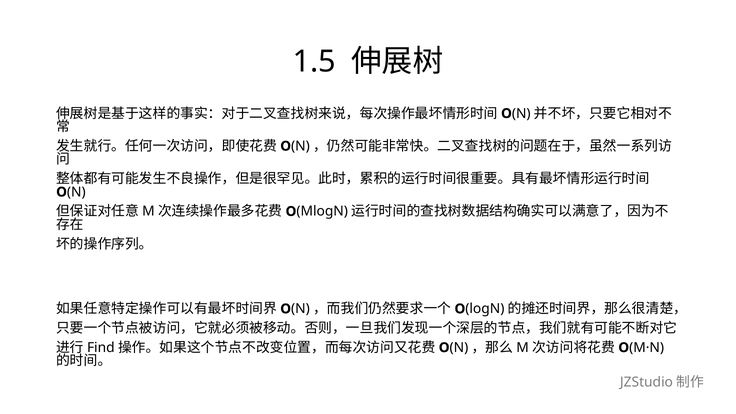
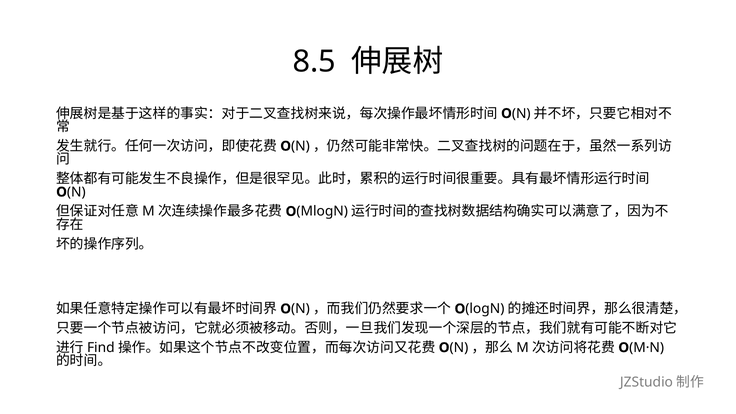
1.5: 1.5 -> 8.5 (314, 62)
